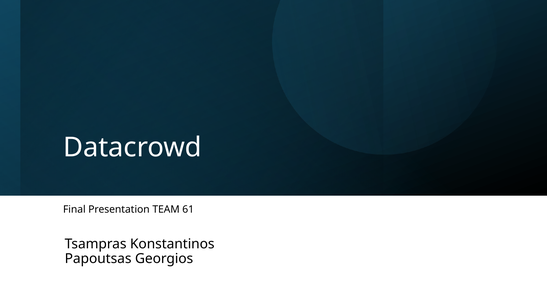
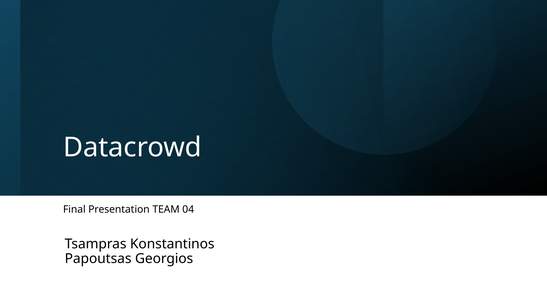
61: 61 -> 04 (188, 209)
